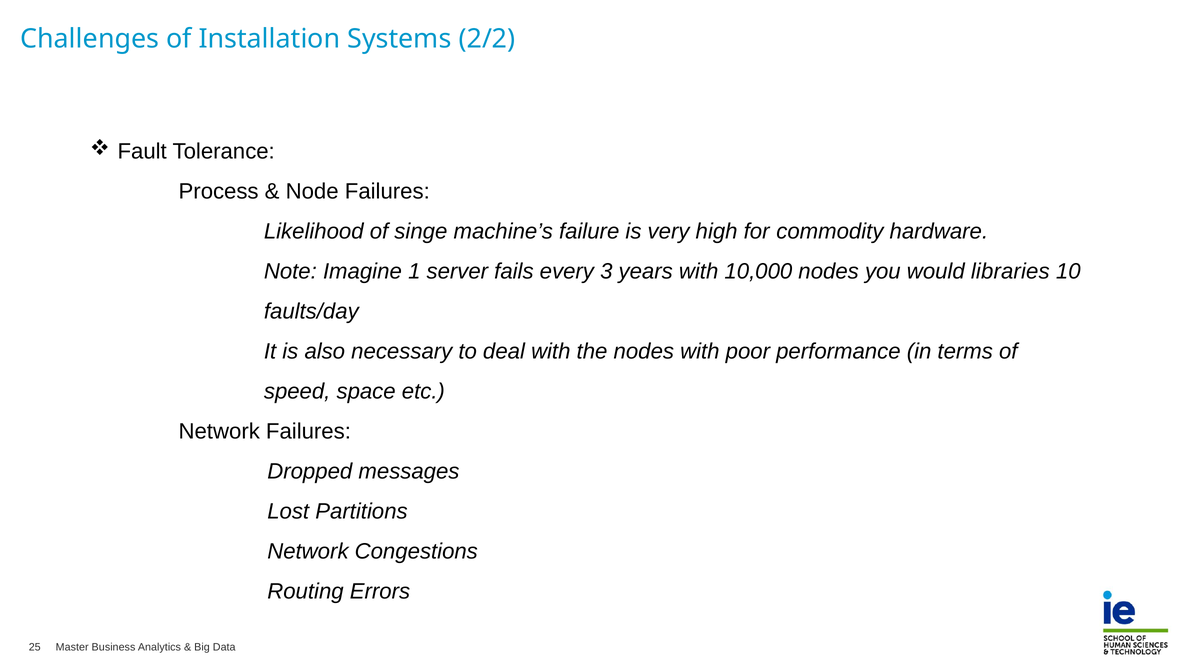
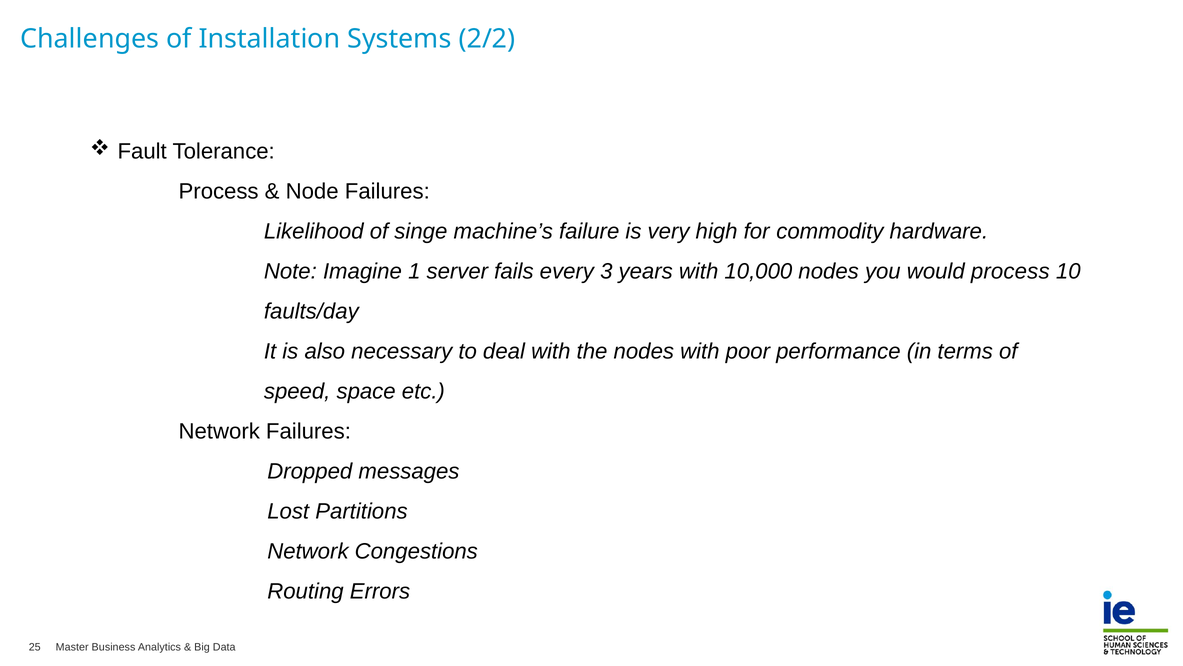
would libraries: libraries -> process (1010, 271)
